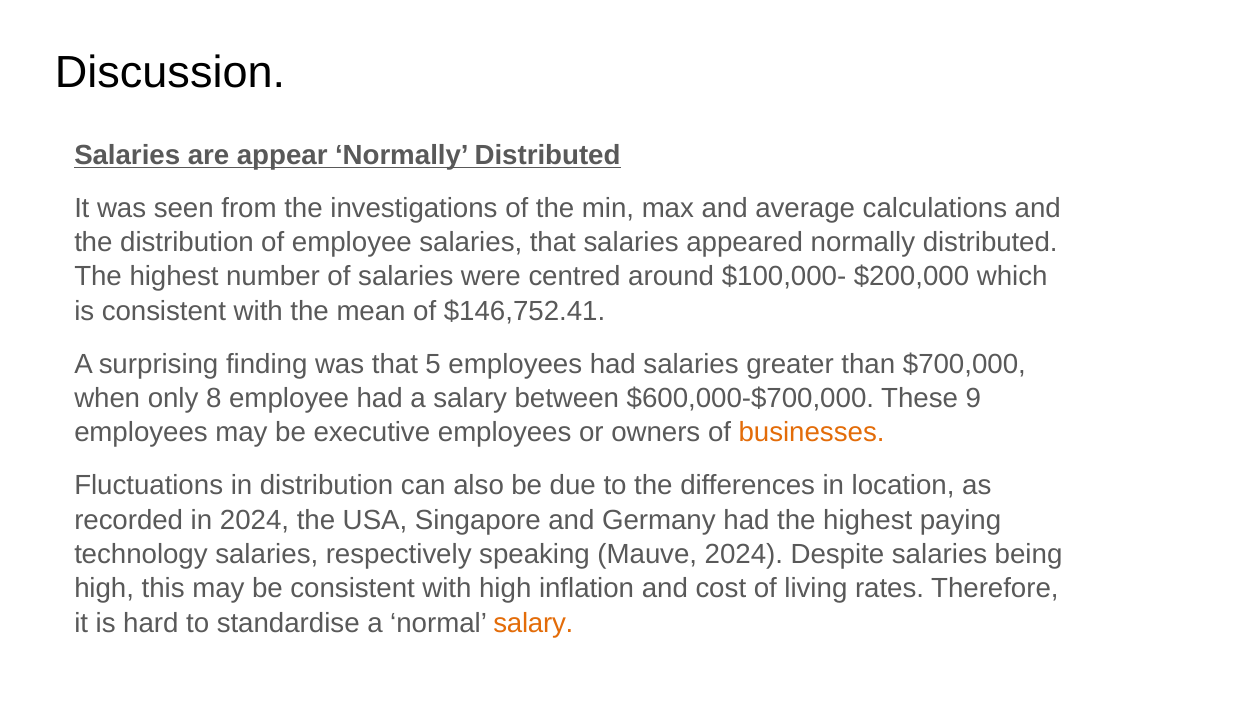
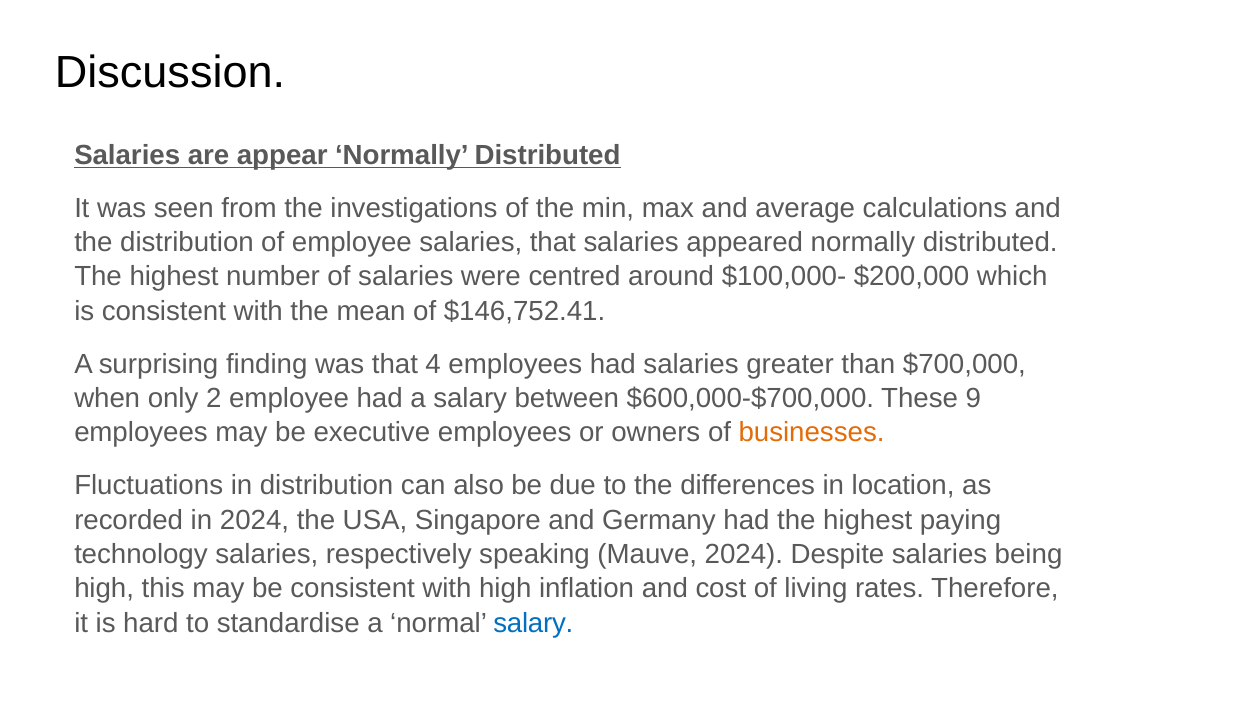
5: 5 -> 4 (433, 364)
8: 8 -> 2 (214, 399)
salary colour: orange -> blue (533, 624)
